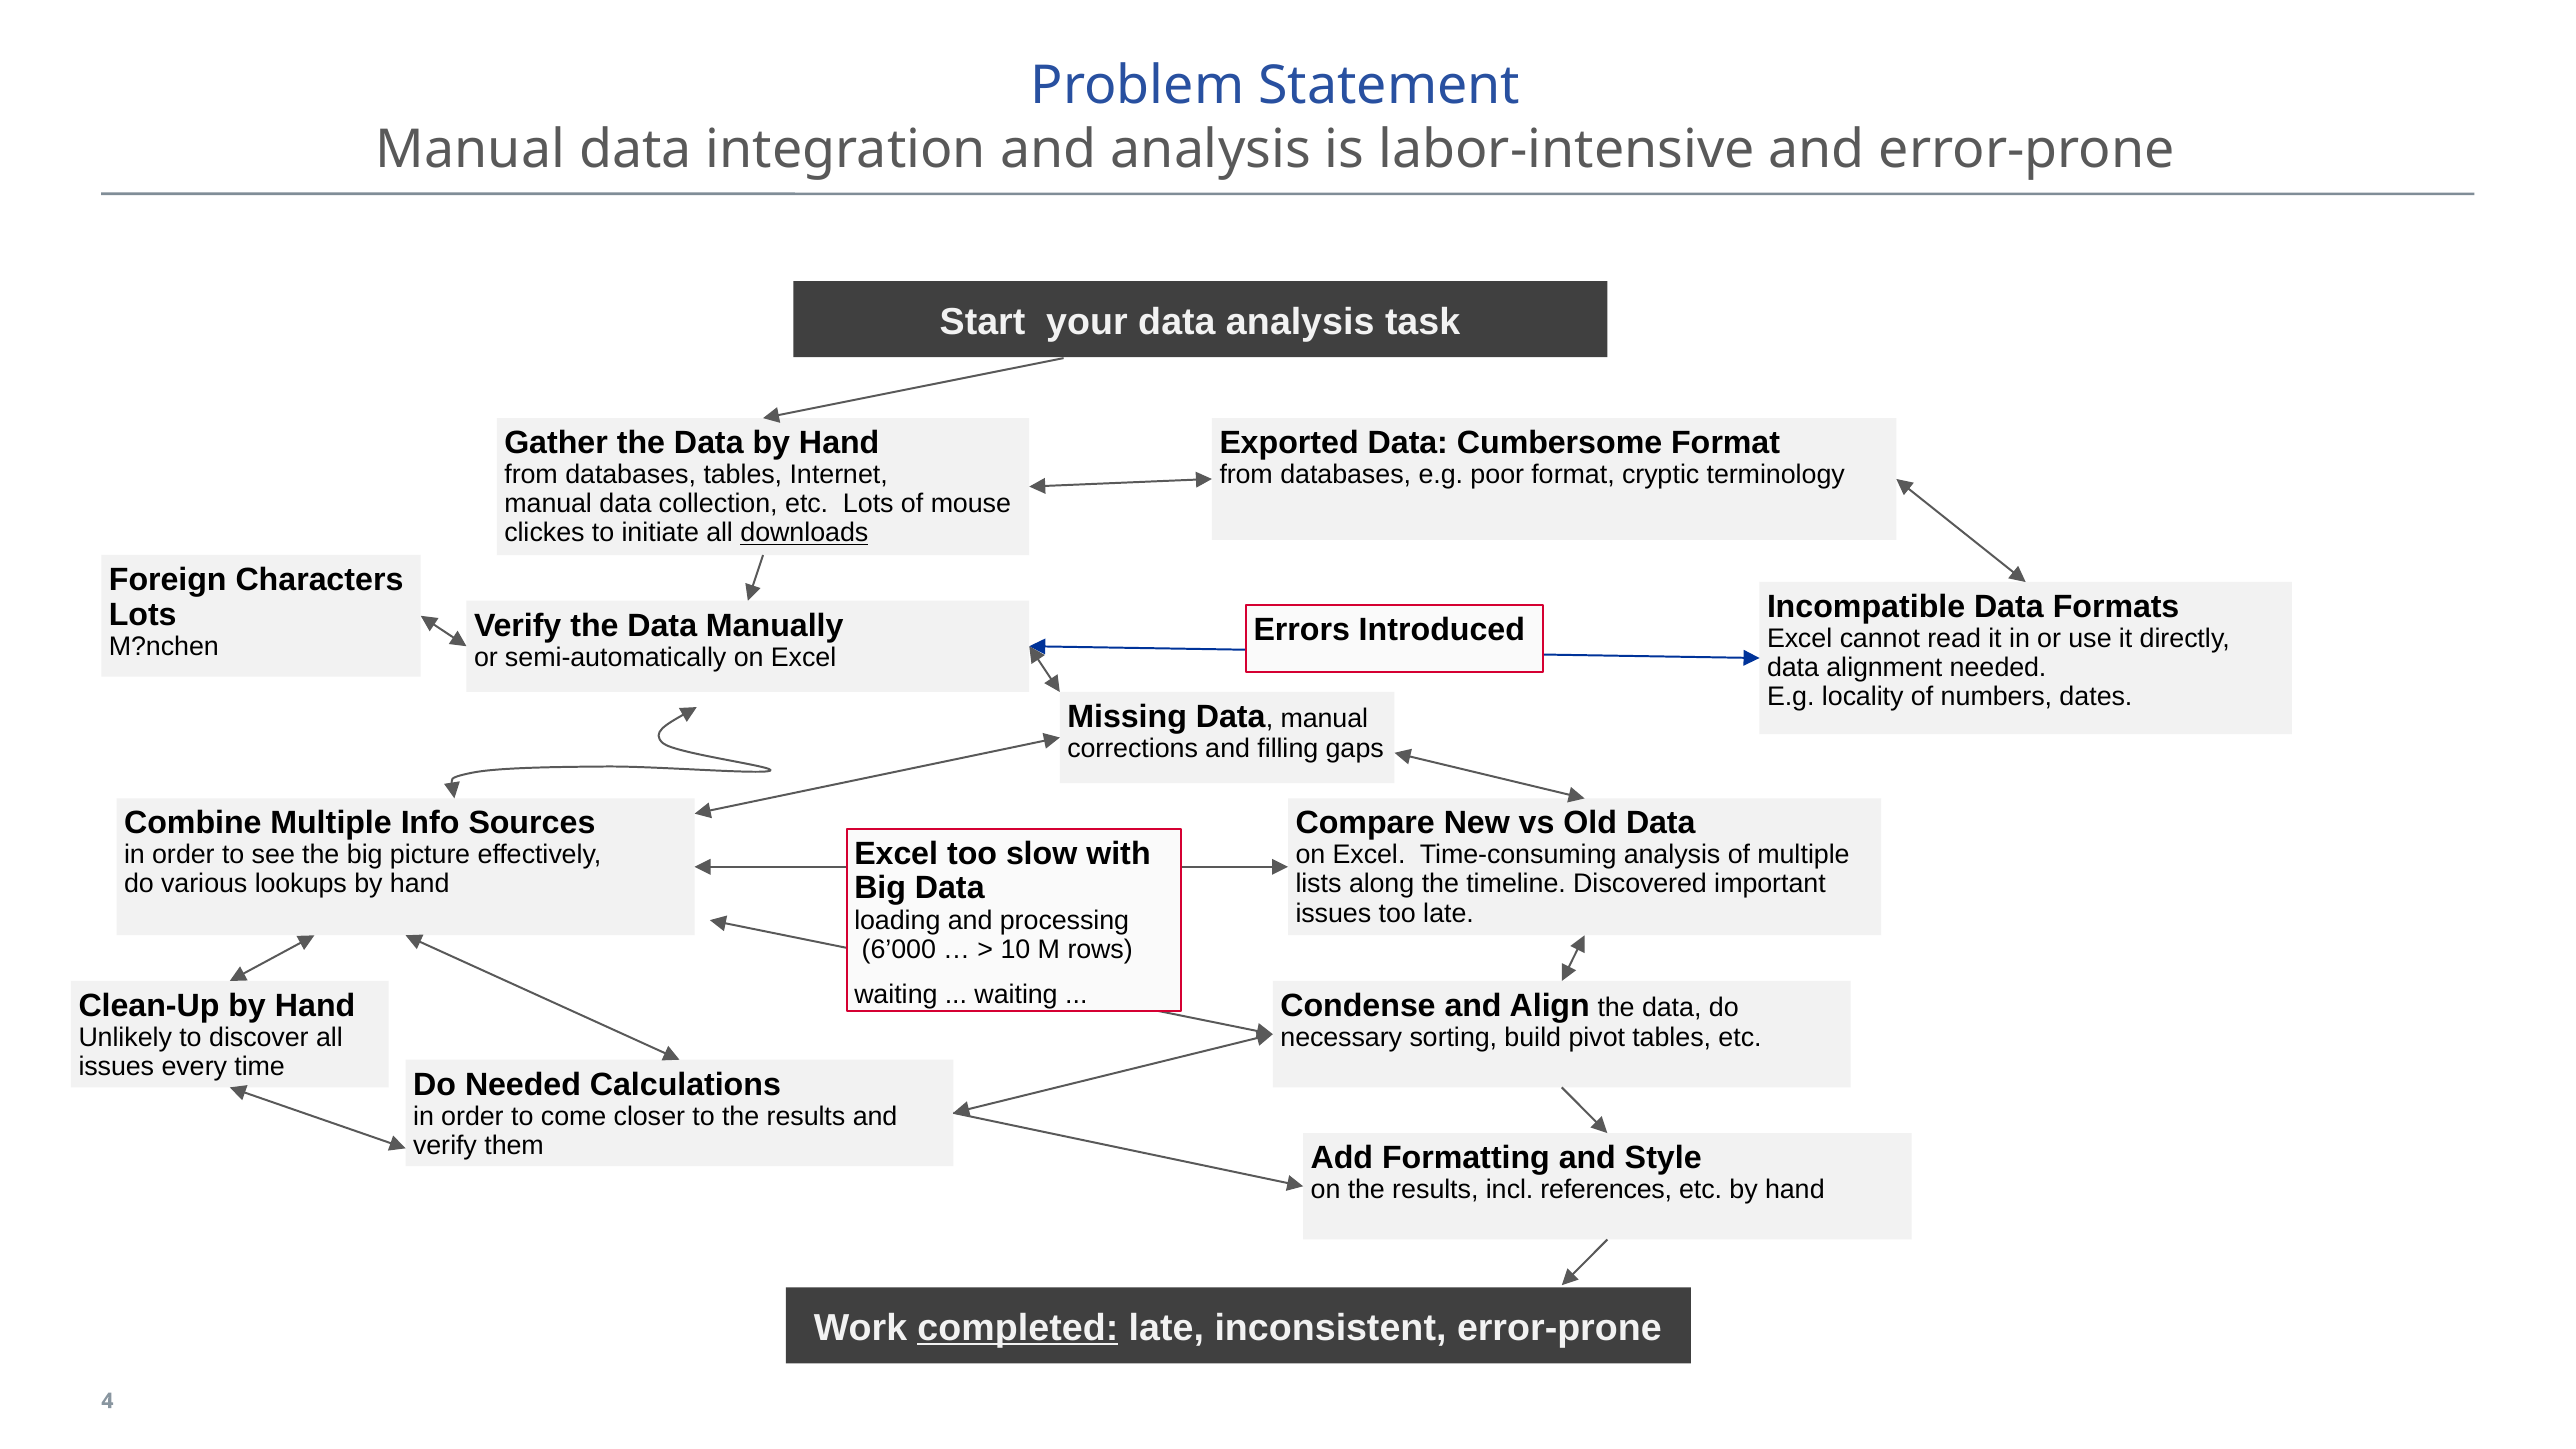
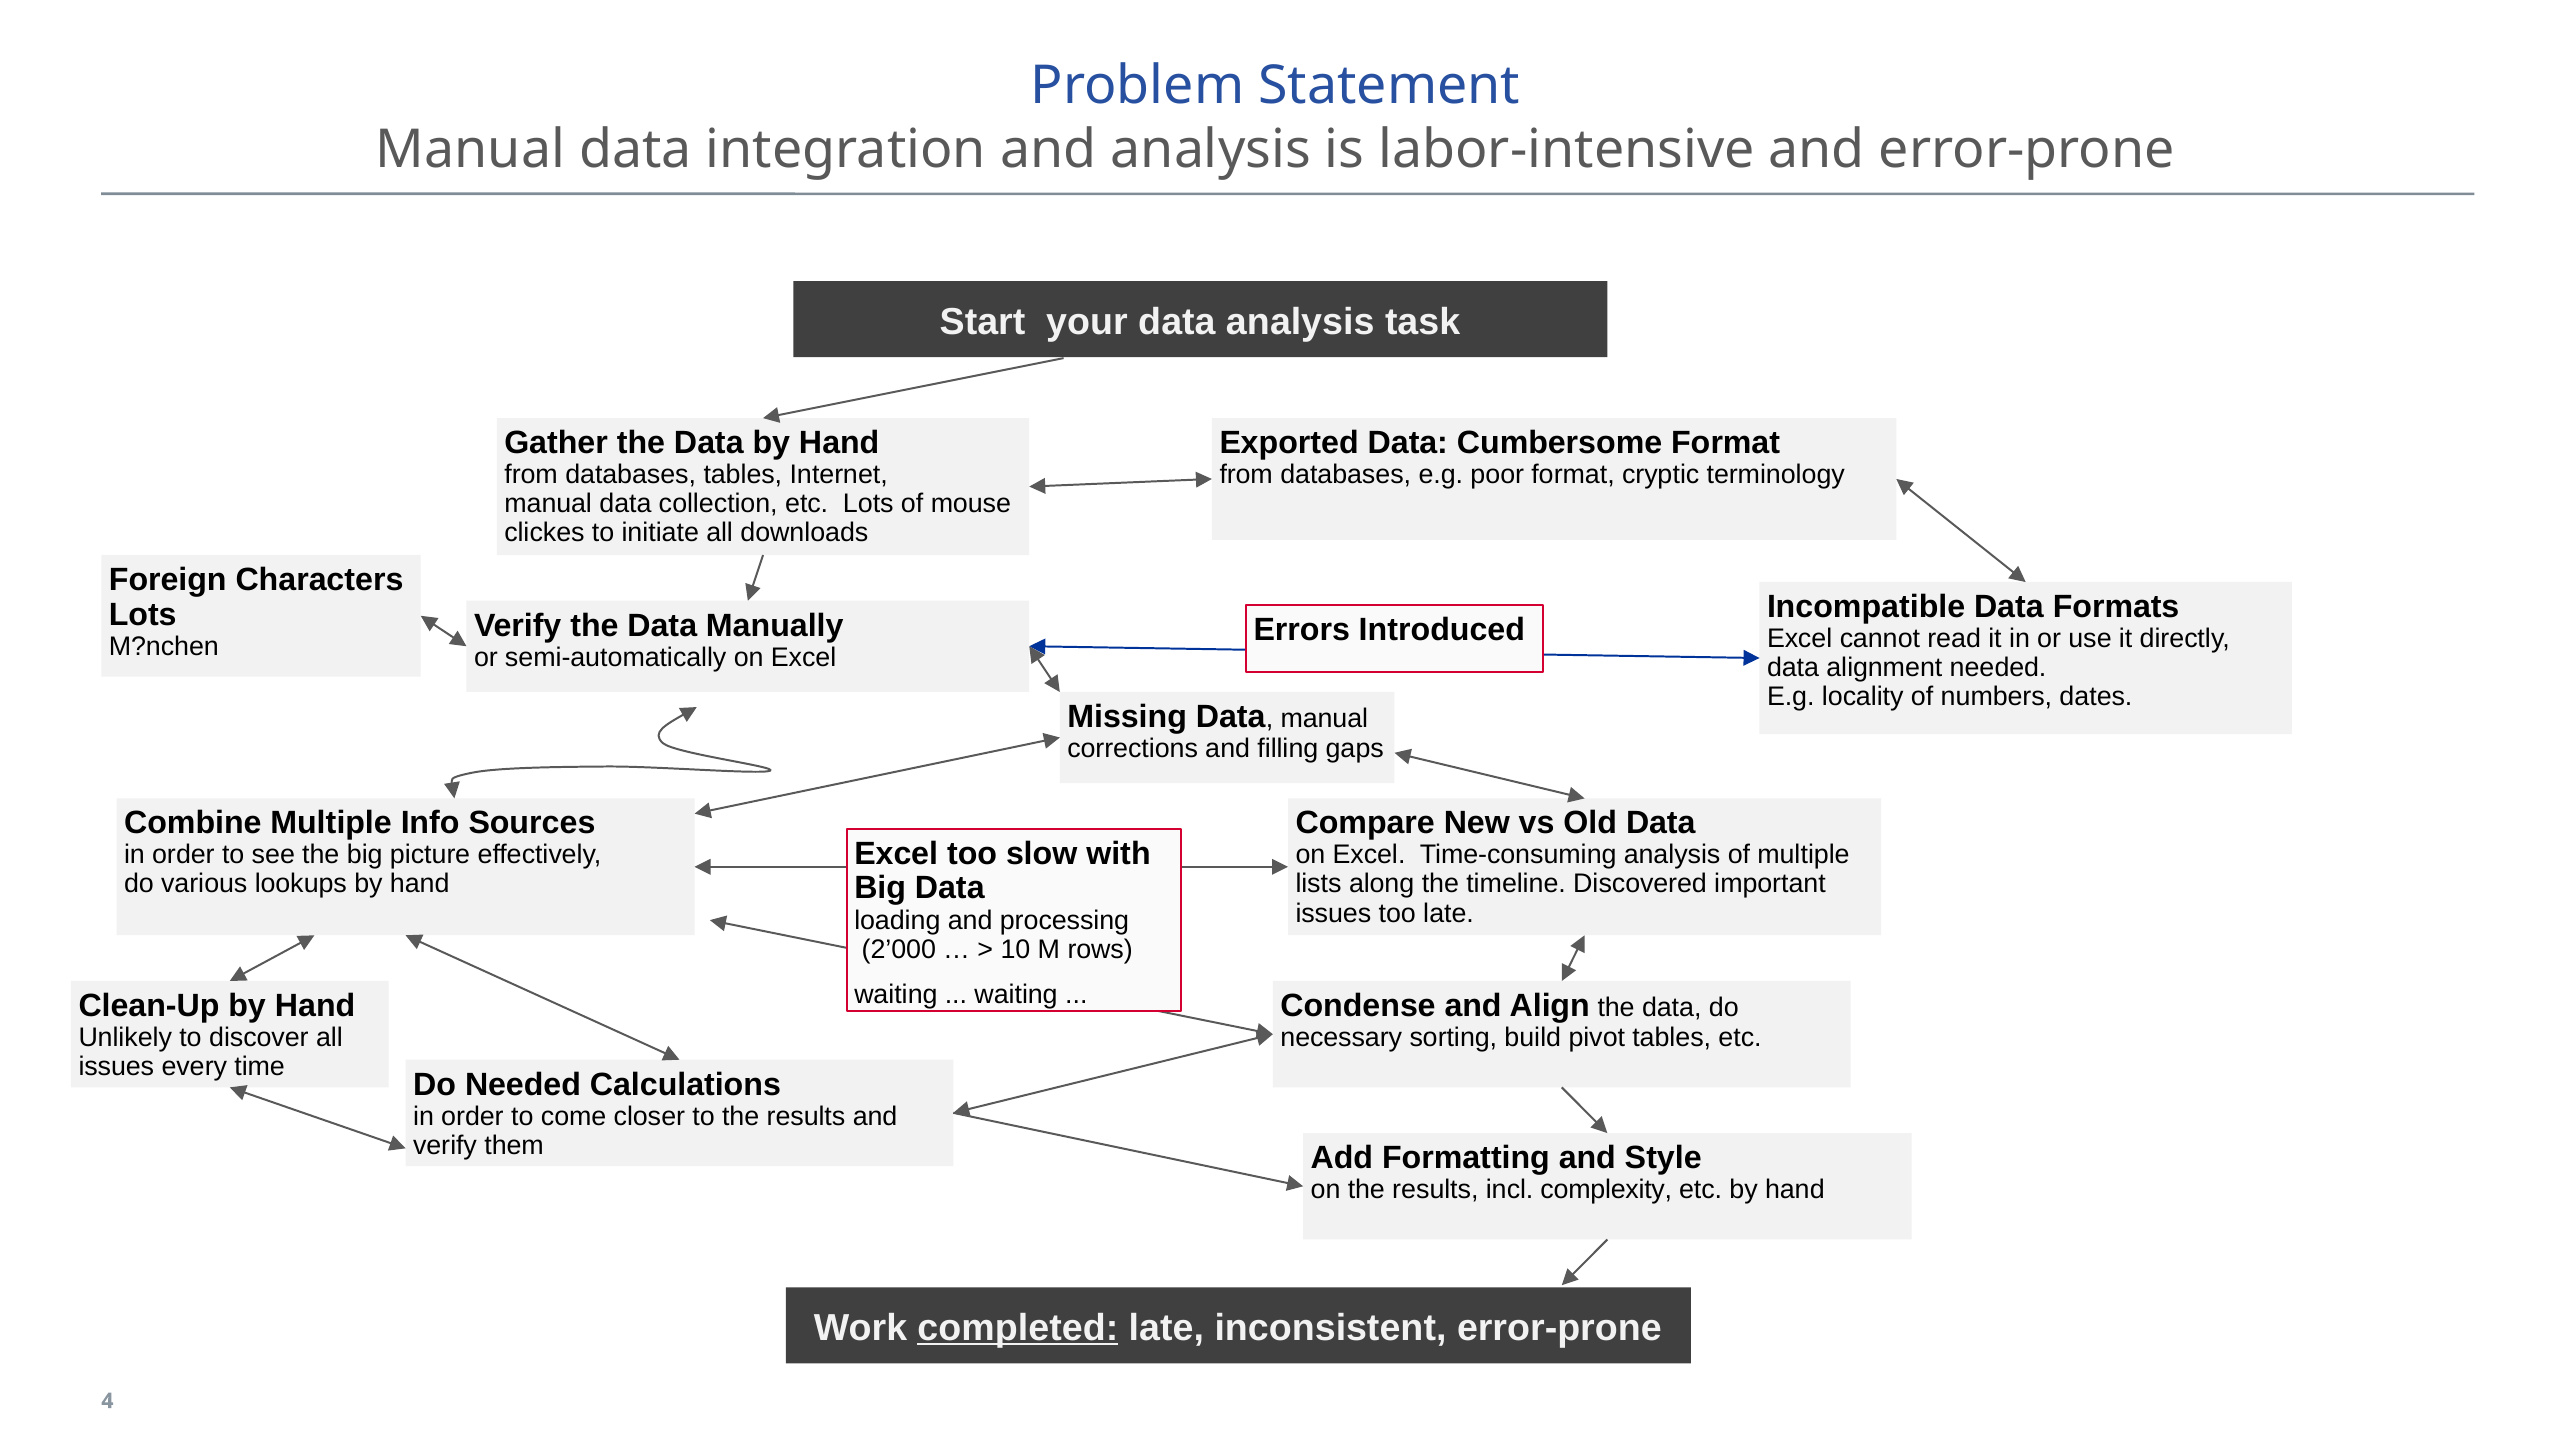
downloads underline: present -> none (804, 533)
6’000: 6’000 -> 2’000 (899, 949)
references: references -> complexity (1606, 1190)
